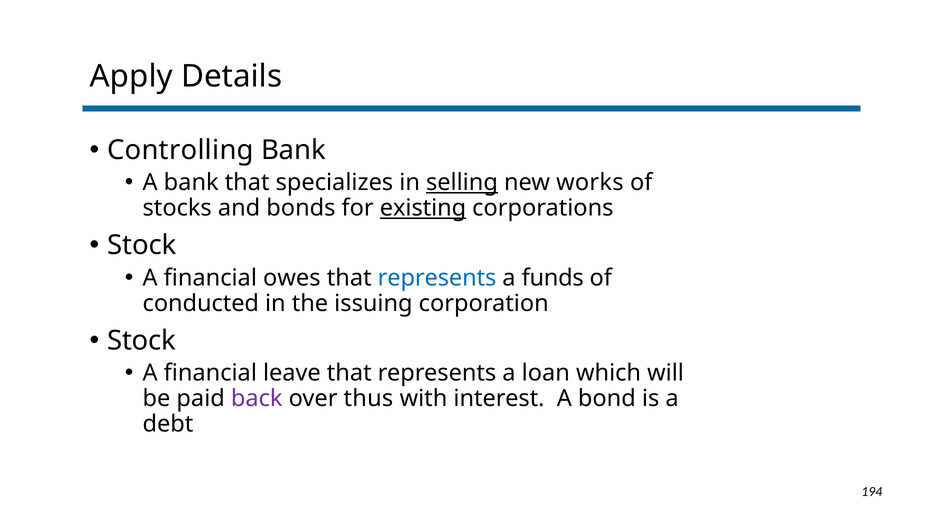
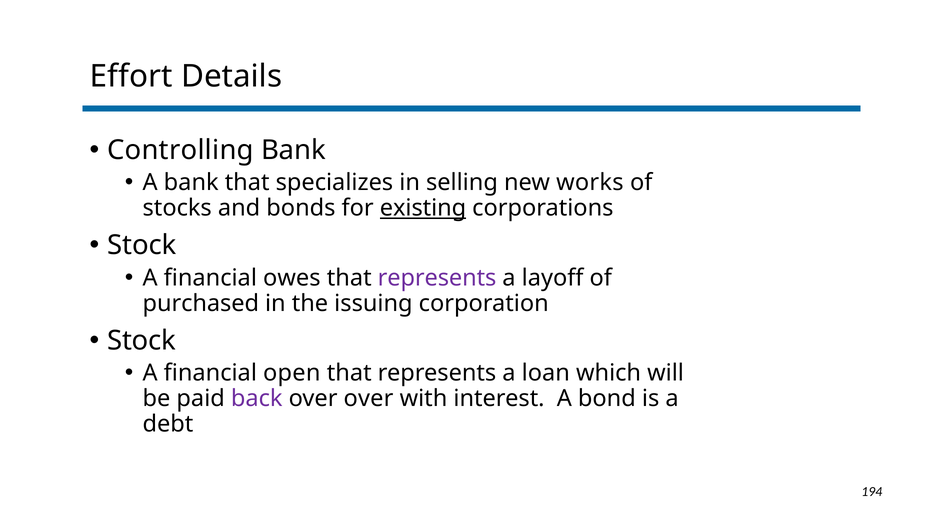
Apply: Apply -> Effort (131, 77)
selling underline: present -> none (462, 183)
represents colour: blue -> purple (437, 278)
funds: funds -> layoff (553, 278)
conducted: conducted -> purchased (201, 303)
leave: leave -> open (292, 373)
over thus: thus -> over (368, 399)
